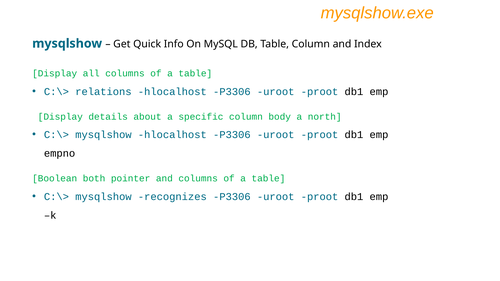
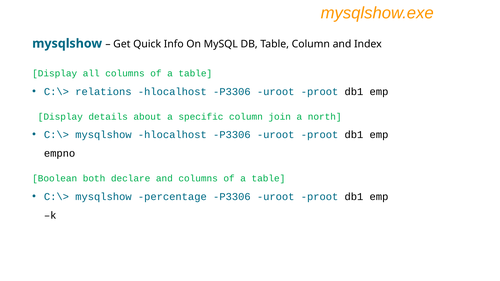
body: body -> join (280, 117)
pointer: pointer -> declare (131, 179)
recognizes: recognizes -> percentage (172, 197)
